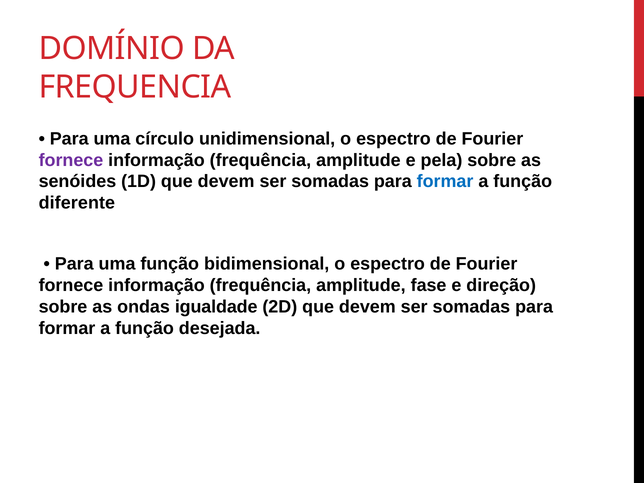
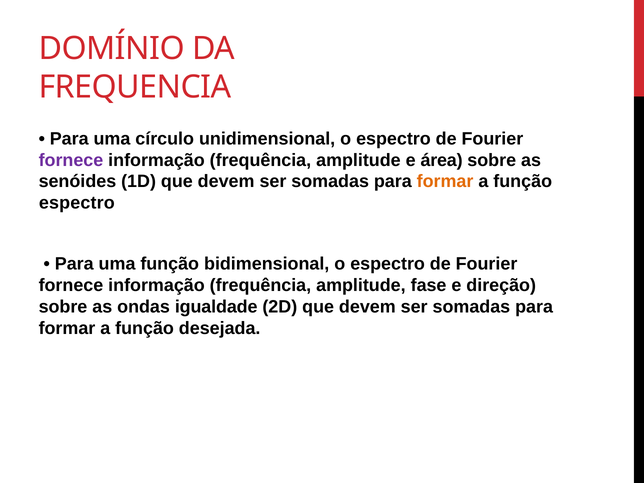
pela: pela -> área (442, 160)
formar colour: blue -> orange (445, 182)
diferente: diferente -> espectro (77, 203)
